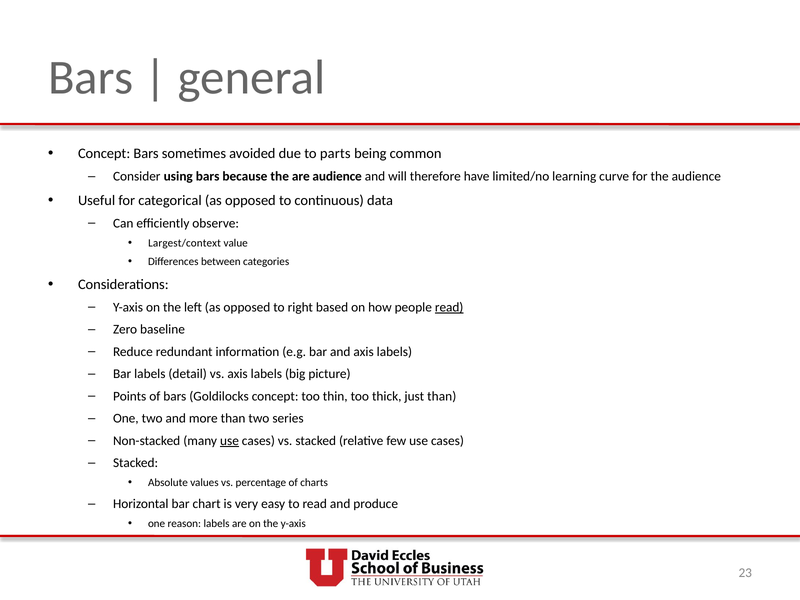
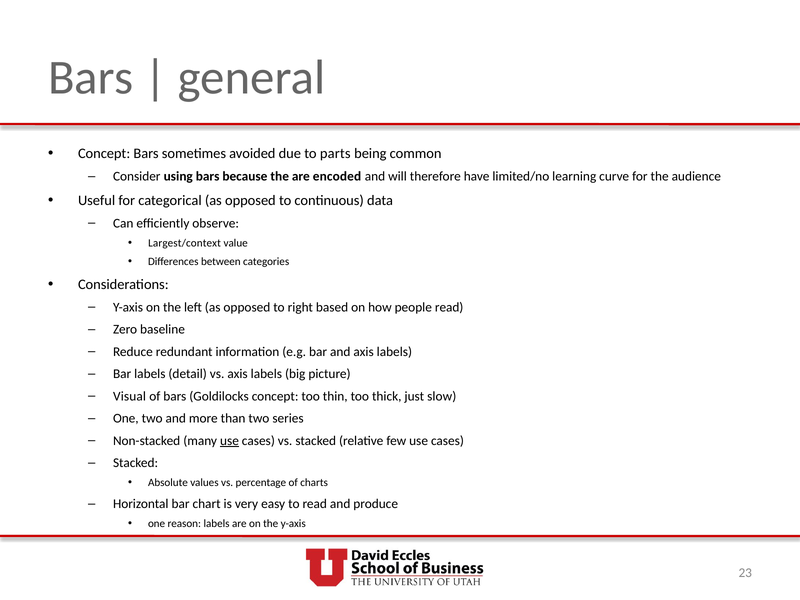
are audience: audience -> encoded (337, 177)
read underline: present -> none (449, 307)
Points: Points -> Visual (130, 396)
just than: than -> slow (442, 396)
